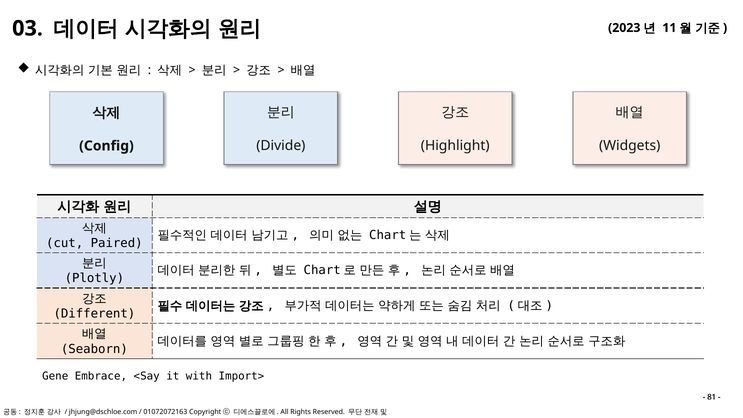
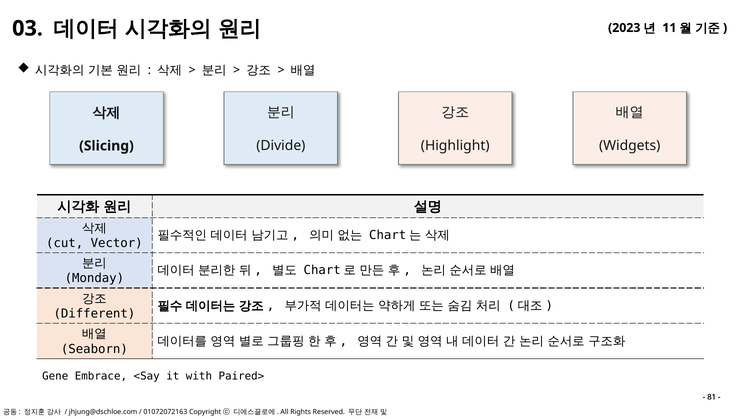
Config: Config -> Slicing (106, 146)
Paired: Paired -> Vector (117, 243)
Plotly: Plotly -> Monday (94, 278)
Import>: Import> -> Paired> (241, 376)
